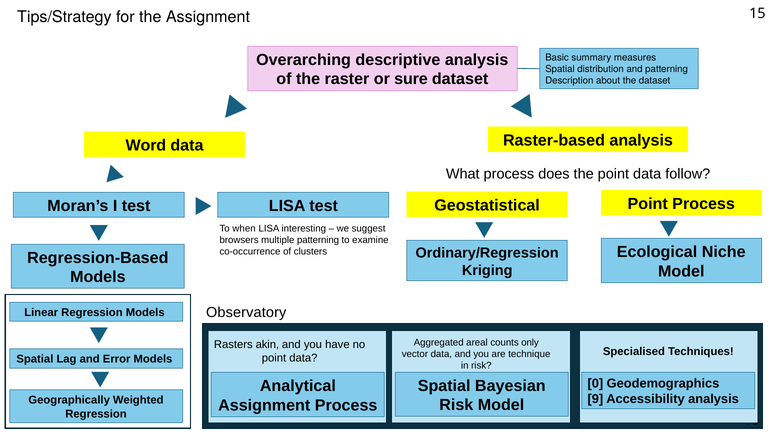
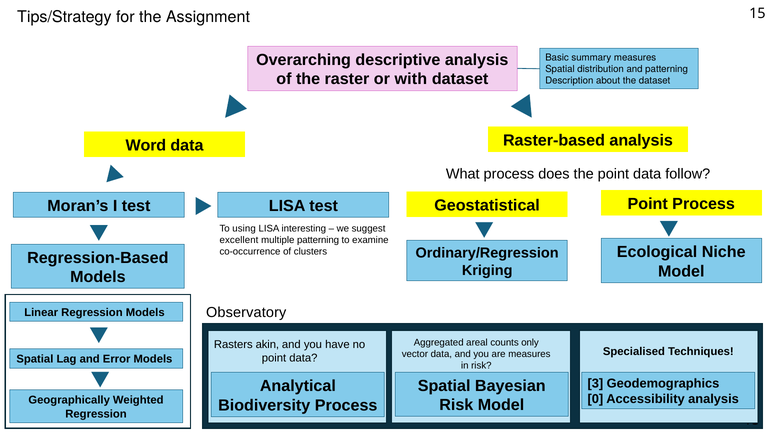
sure: sure -> with (411, 79)
when: when -> using (244, 229)
browsers: browsers -> excellent (239, 240)
are technique: technique -> measures (529, 354)
0: 0 -> 3 (595, 384)
9: 9 -> 0 (595, 399)
Assignment: Assignment -> Biodiversity (264, 406)
